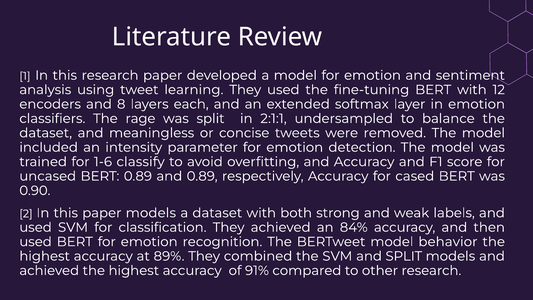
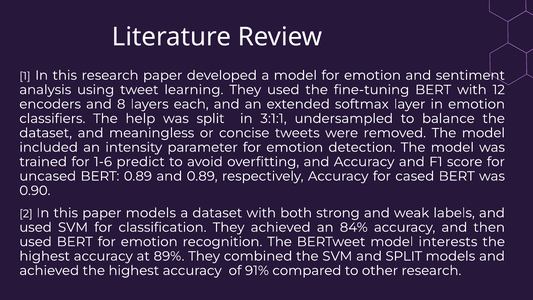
rage: rage -> help (140, 118)
2:1:1: 2:1:1 -> 3:1:1 (274, 118)
classify: classify -> predict (141, 162)
behavior: behavior -> interests (448, 242)
